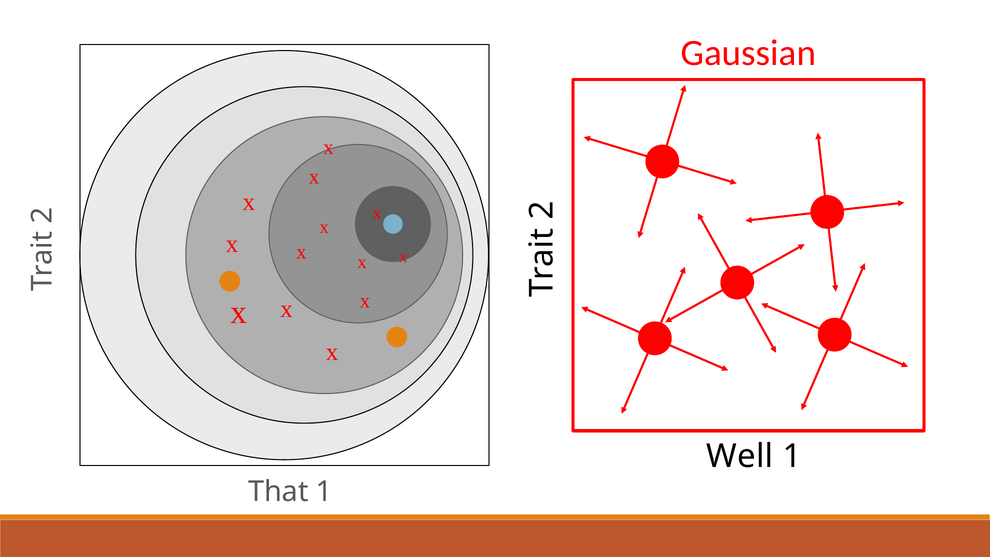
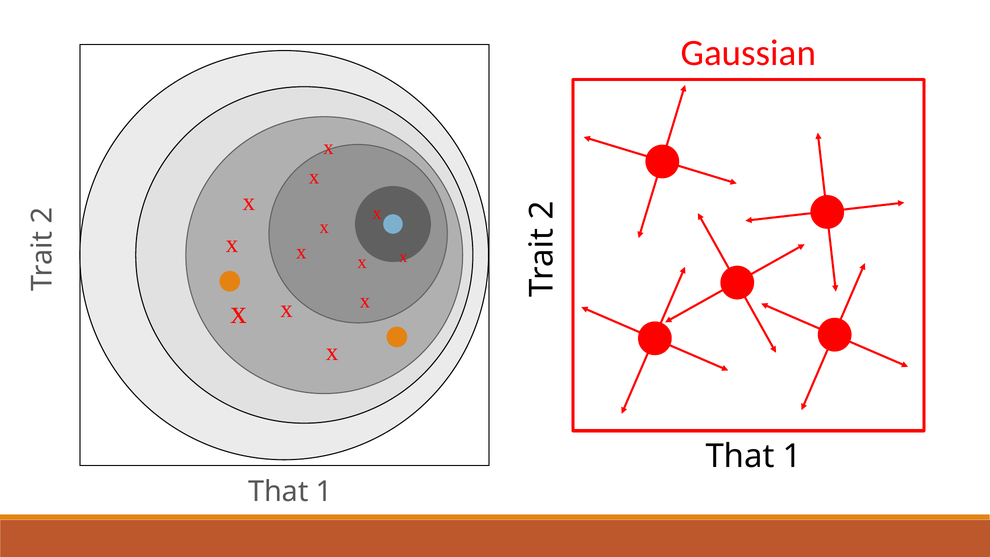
Well: Well -> That (740, 456)
